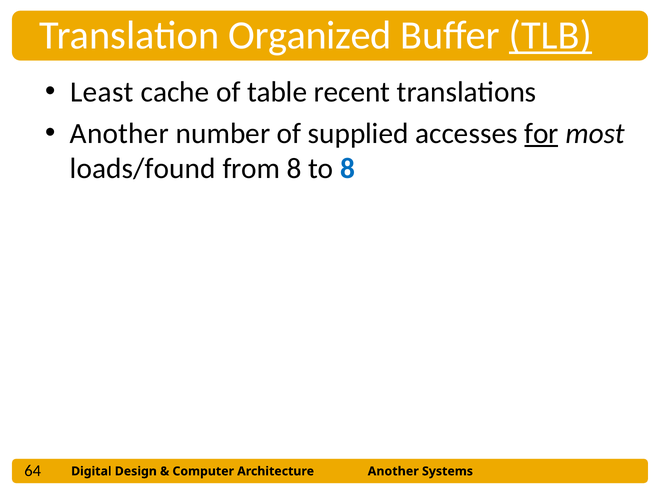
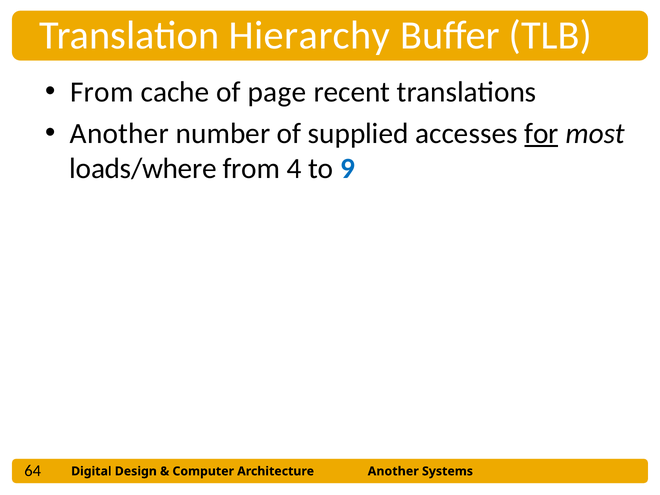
Organized: Organized -> Hierarchy (309, 35)
TLB underline: present -> none (550, 35)
Least: Least -> From (102, 92)
table: table -> page (277, 92)
loads/found: loads/found -> loads/where (143, 169)
from 8: 8 -> 4 (294, 169)
to 8: 8 -> 9 (348, 169)
